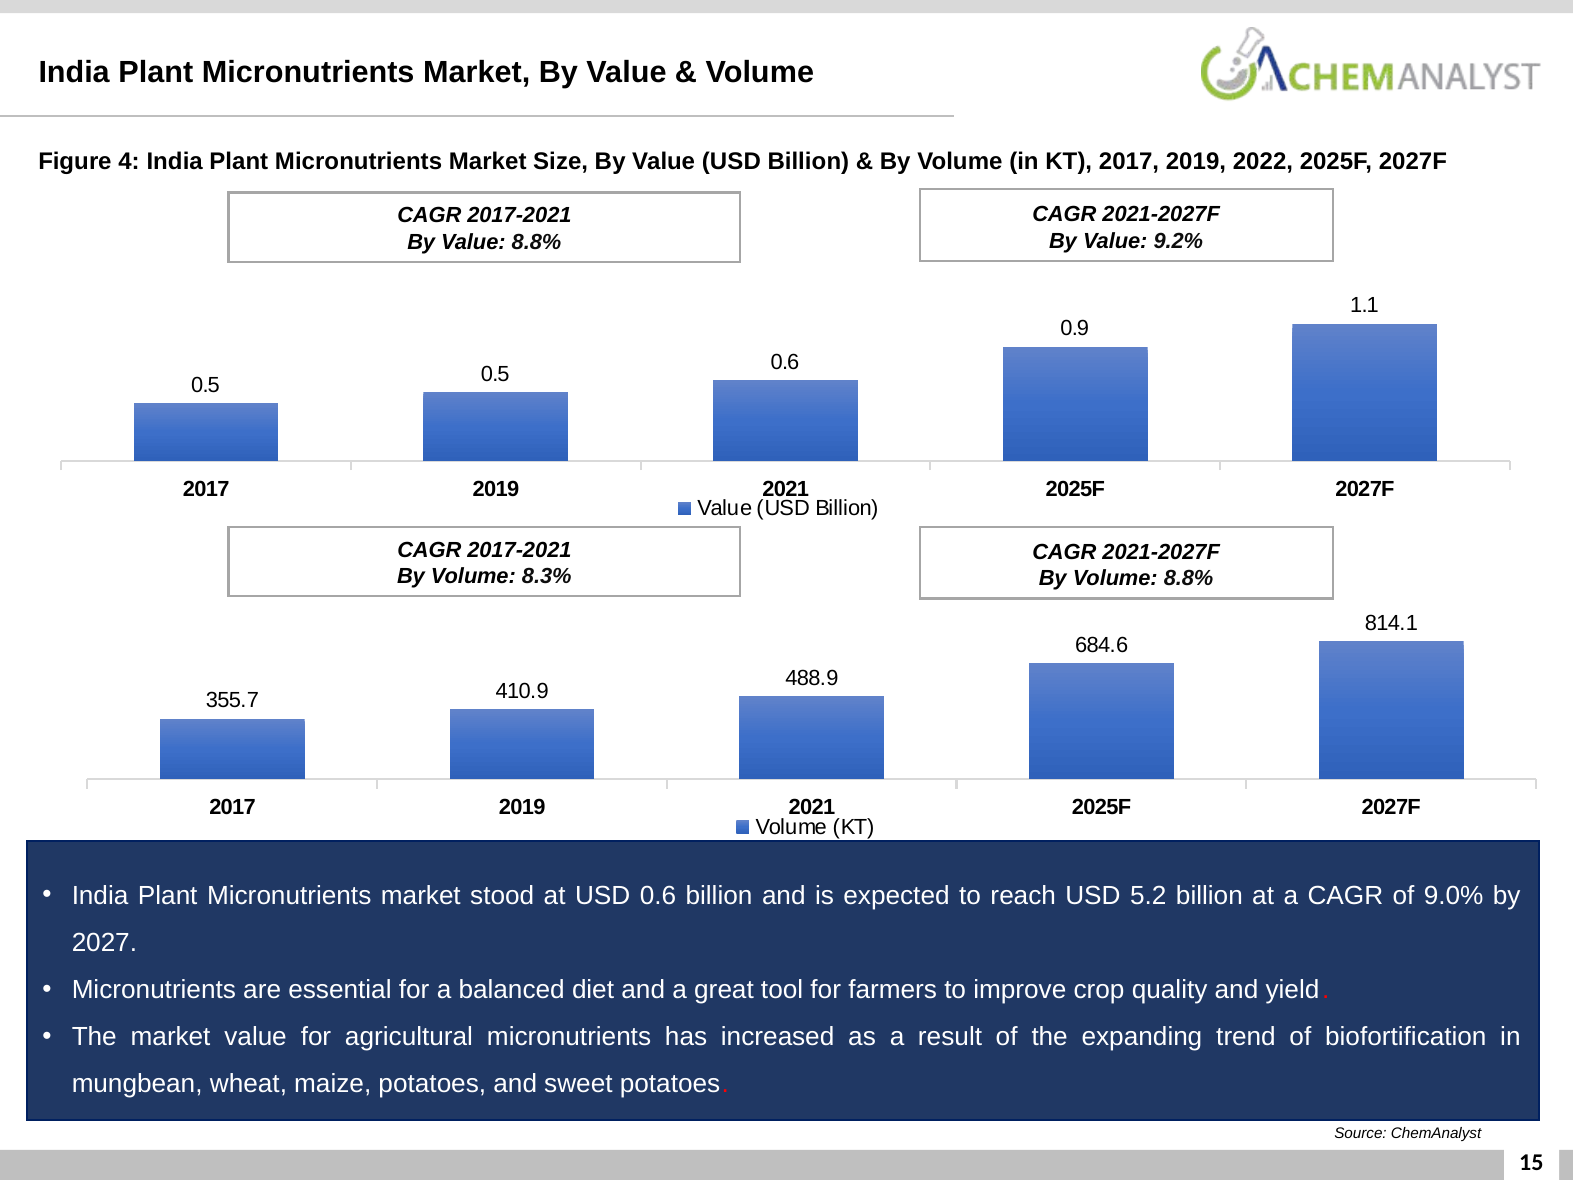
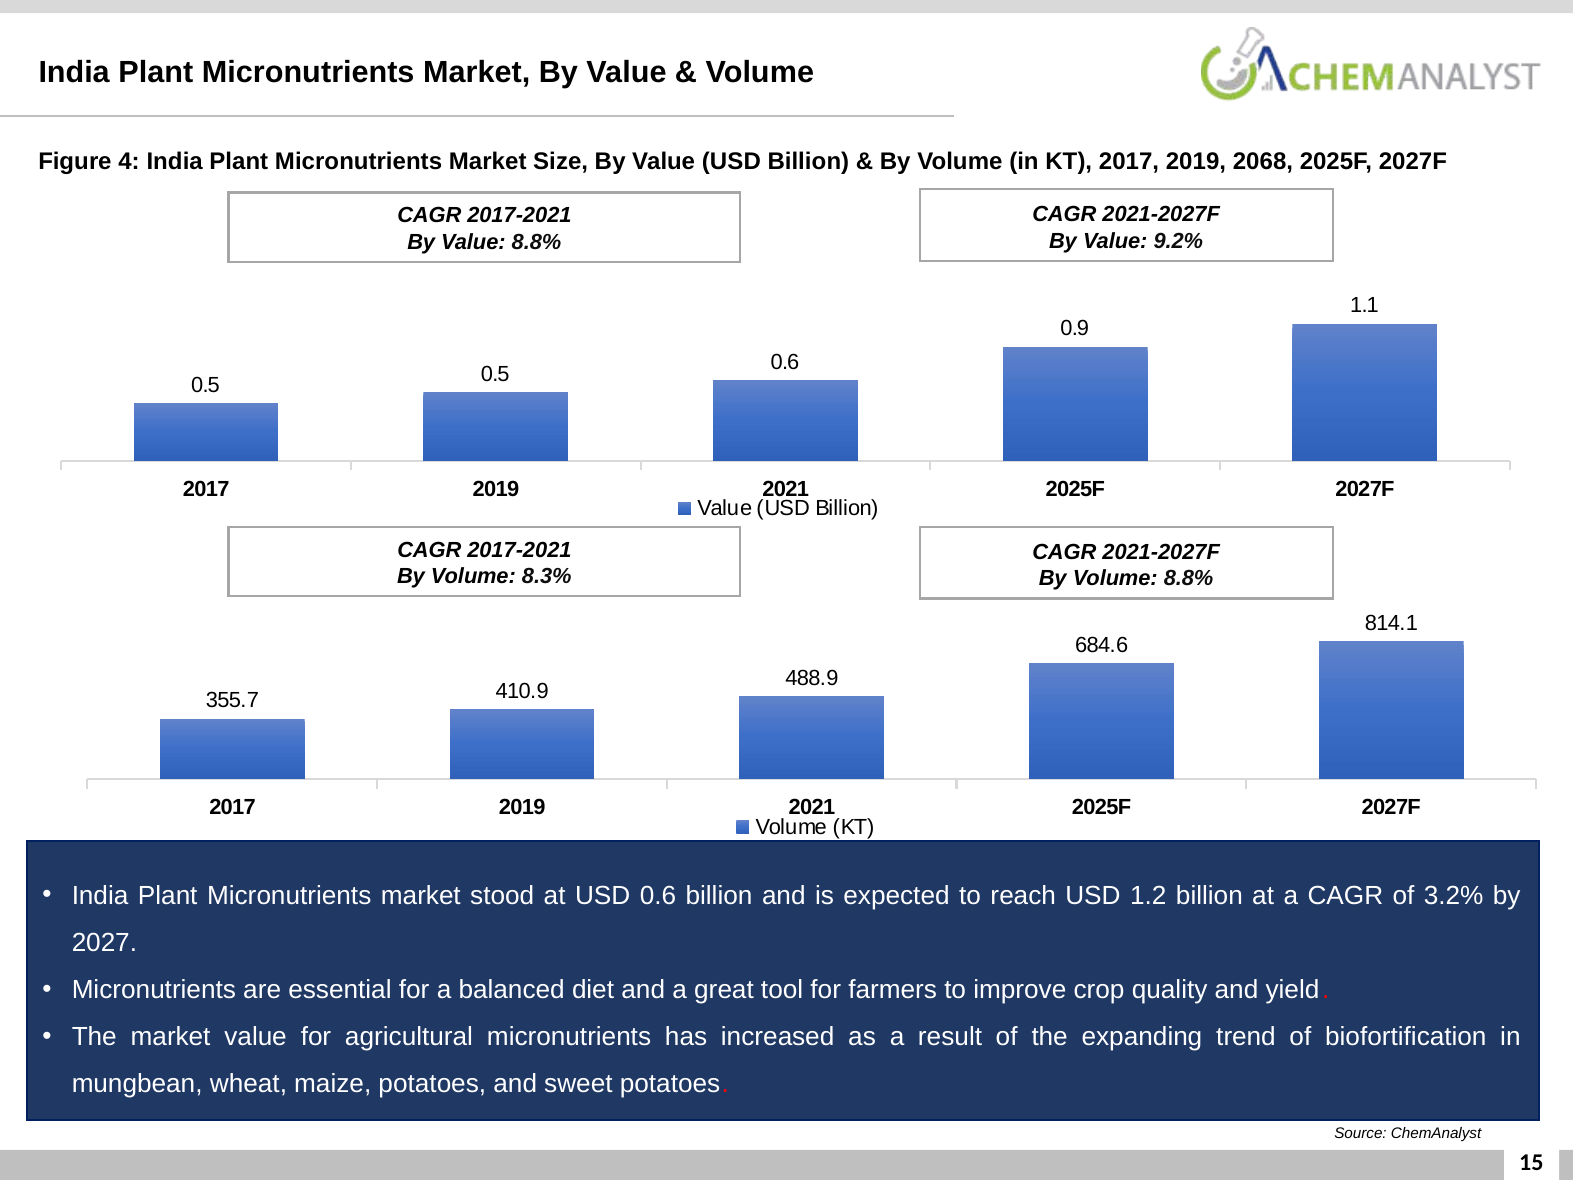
2022: 2022 -> 2068 (1263, 162)
5.2: 5.2 -> 1.2 (1148, 895)
9.0%: 9.0% -> 3.2% (1454, 895)
